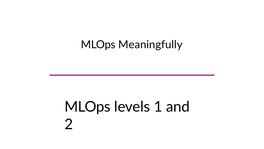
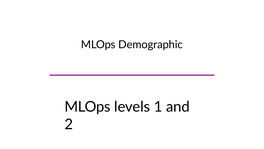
Meaningfully: Meaningfully -> Demographic (151, 45)
